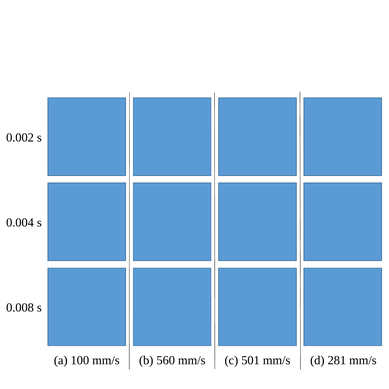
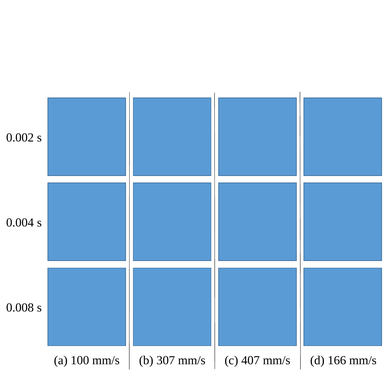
560: 560 -> 307 (166, 360)
501: 501 -> 407 (251, 360)
281: 281 -> 166 (337, 360)
